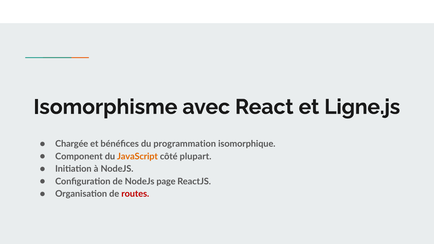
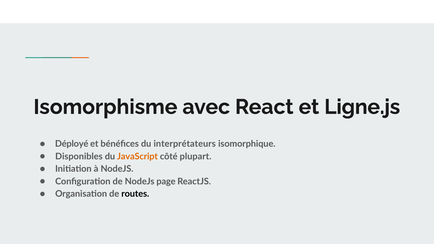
Chargée: Chargée -> Déployé (72, 144)
programmation: programmation -> interprétateurs (185, 144)
Component: Component -> Disponibles (79, 157)
routes colour: red -> black (135, 194)
